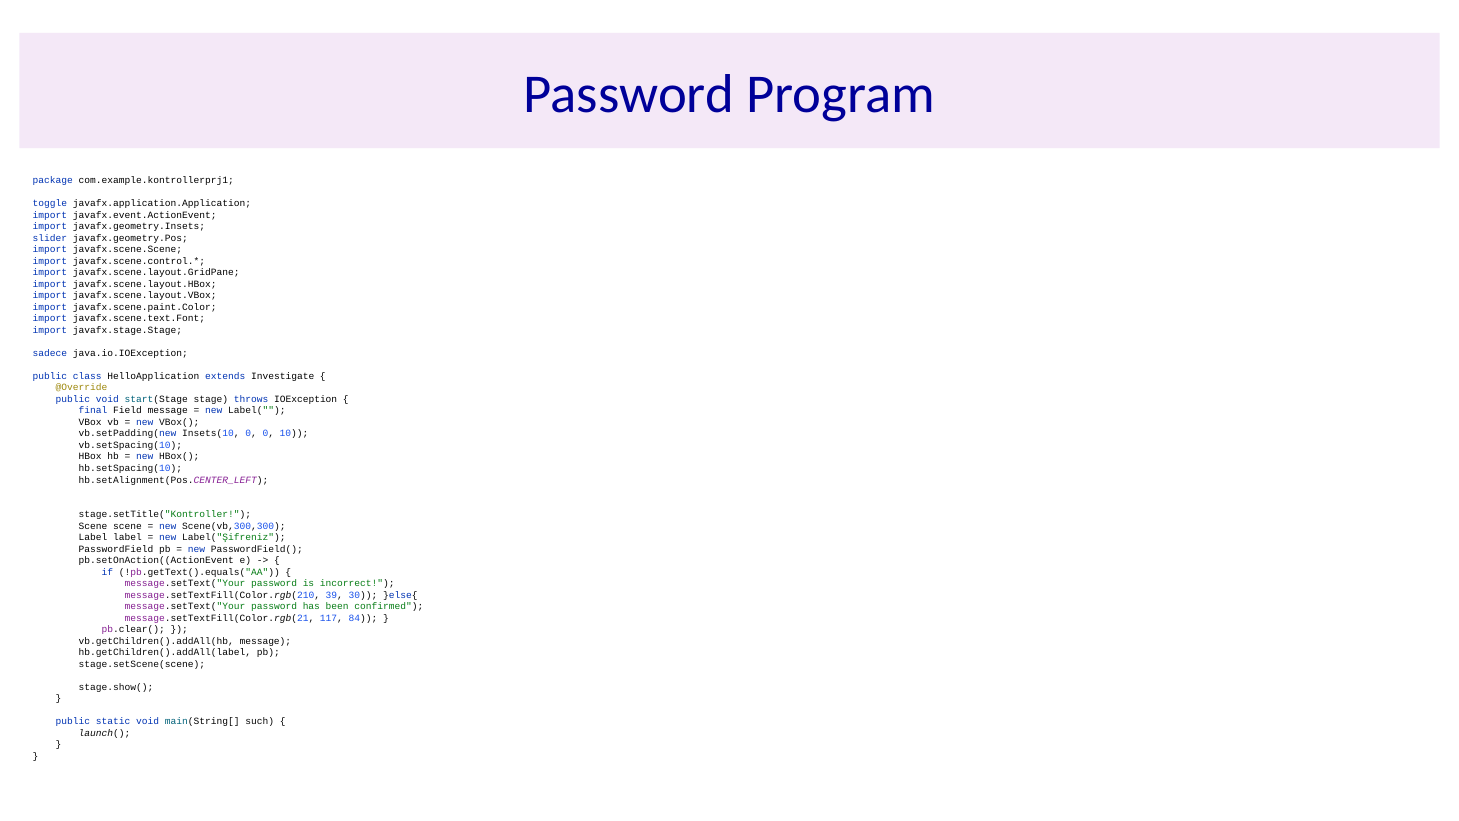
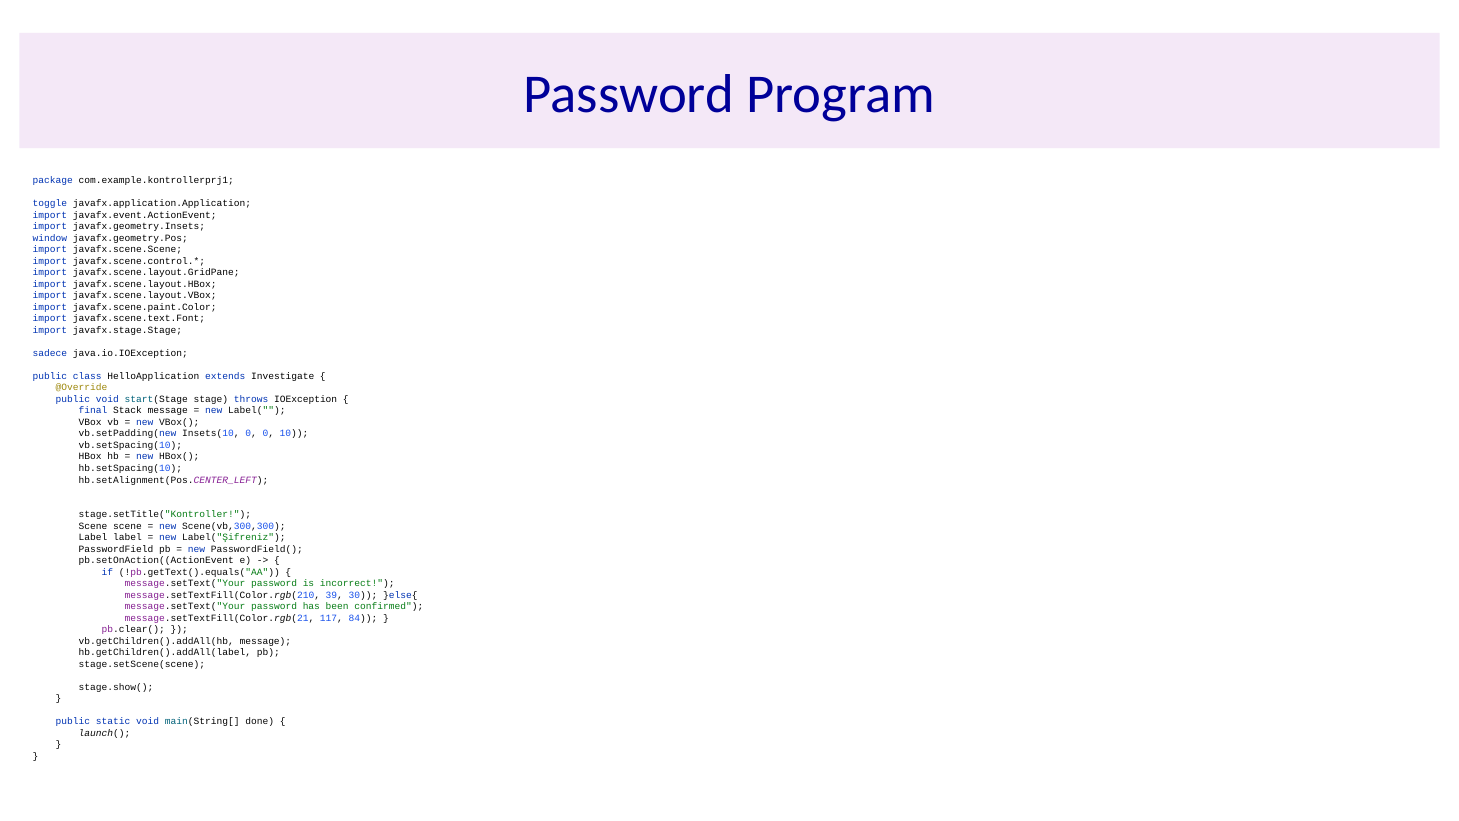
slider: slider -> window (50, 238)
Field: Field -> Stack (128, 411)
such: such -> done (260, 721)
